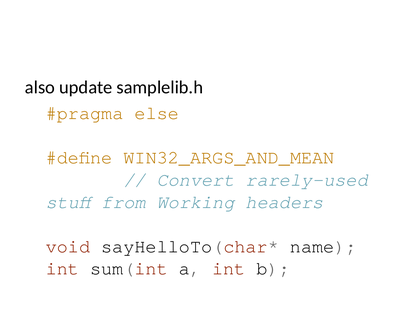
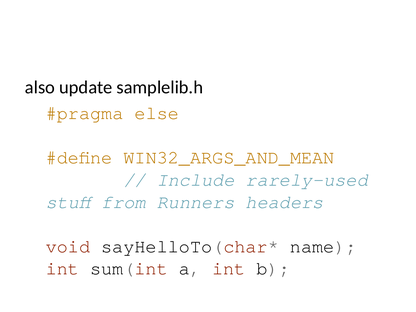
Convert: Convert -> Include (196, 180)
Working: Working -> Runners (196, 202)
